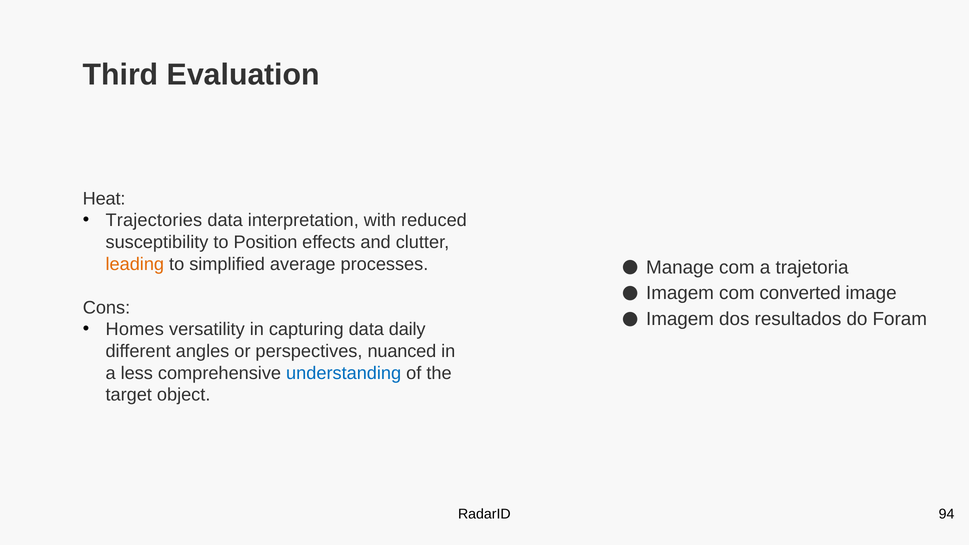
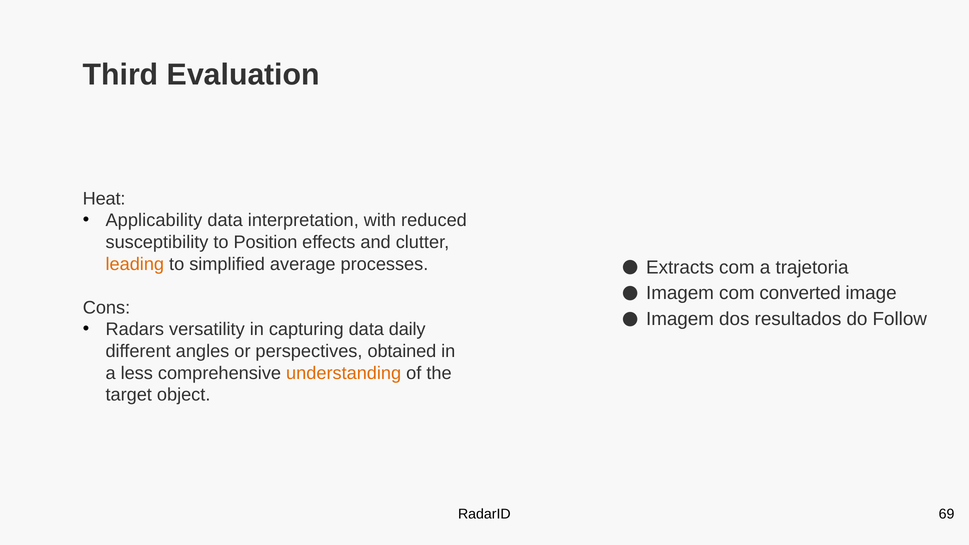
Trajectories: Trajectories -> Applicability (154, 221)
Manage: Manage -> Extracts (680, 267)
Foram: Foram -> Follow (900, 319)
Homes: Homes -> Radars (135, 330)
nuanced: nuanced -> obtained (402, 351)
understanding colour: blue -> orange (344, 373)
94: 94 -> 69 (947, 514)
